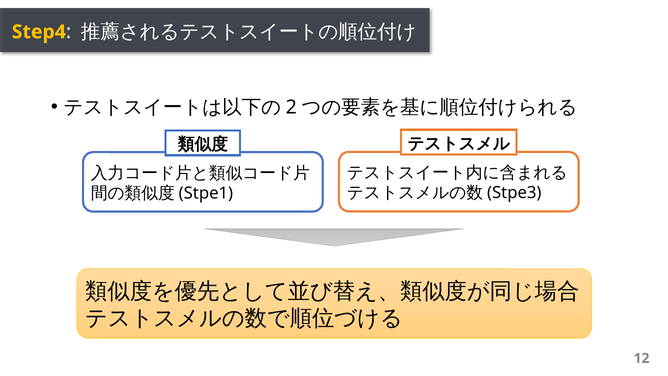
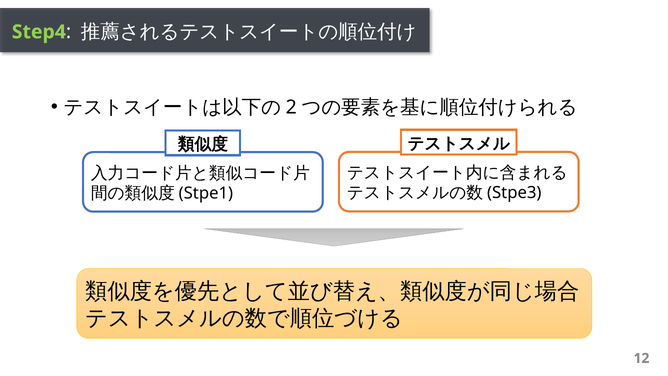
Step4 colour: yellow -> light green (39, 32)
